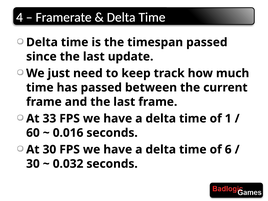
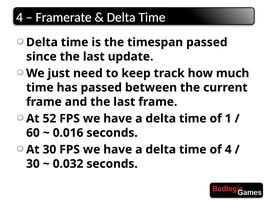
33: 33 -> 52 (49, 119)
of 6: 6 -> 4 (228, 150)
